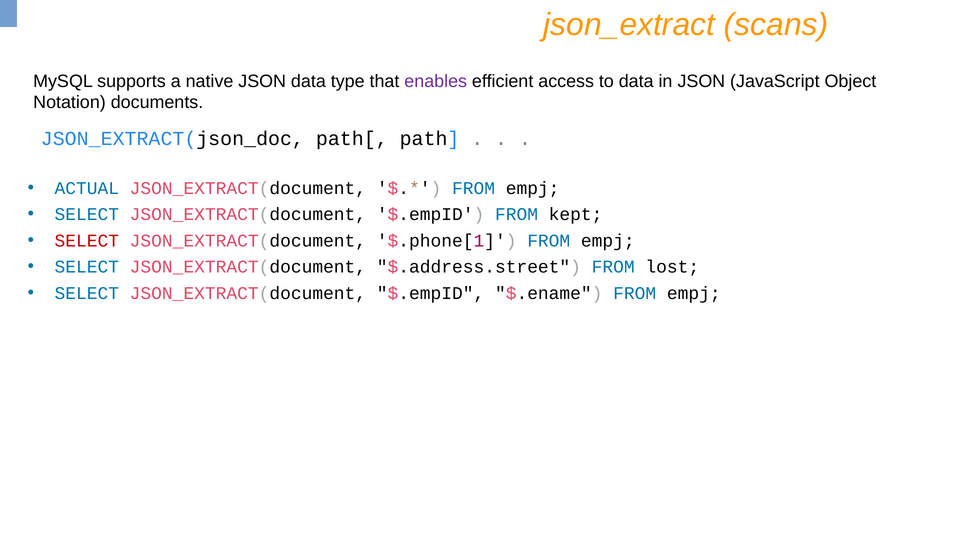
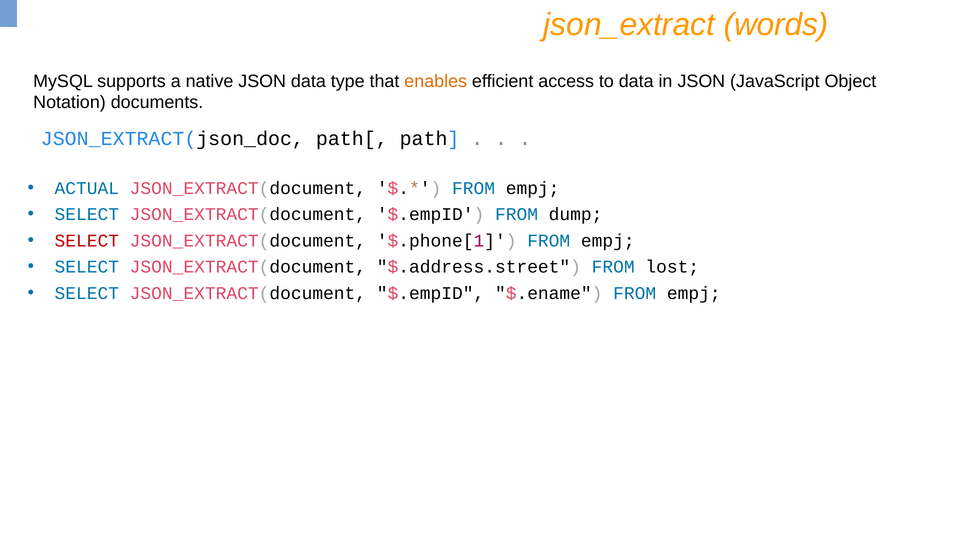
scans: scans -> words (776, 25)
enables colour: purple -> orange (436, 81)
kept: kept -> dump (576, 215)
